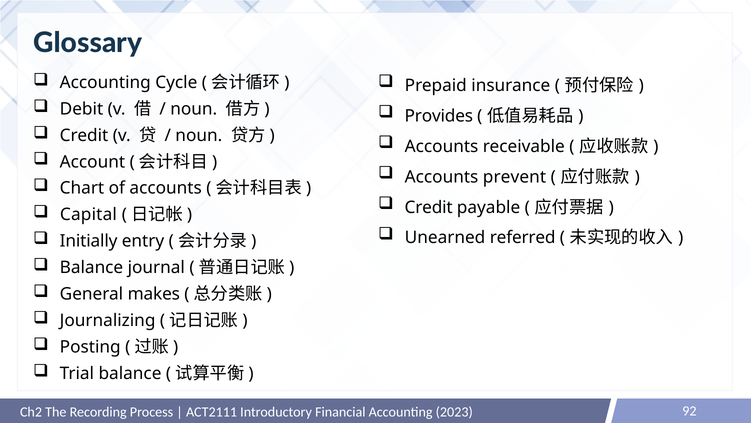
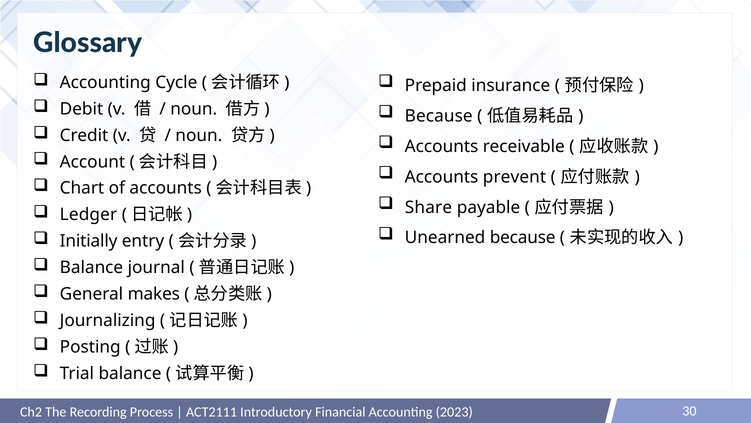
Provides: Provides -> Because (439, 116)
Credit: Credit -> Share (428, 207)
Capital: Capital -> Ledger (88, 214)
Unearned referred: referred -> because (523, 237)
92: 92 -> 30 (689, 411)
